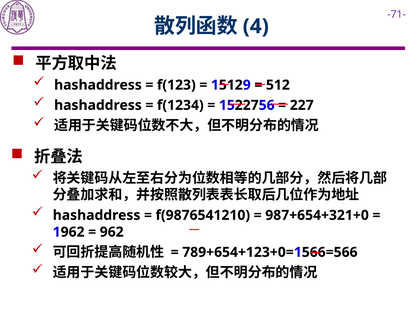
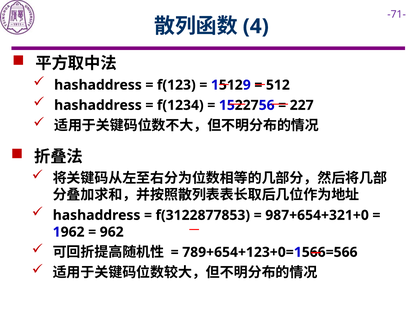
f(9876541210: f(9876541210 -> f(3122877853 (203, 215)
